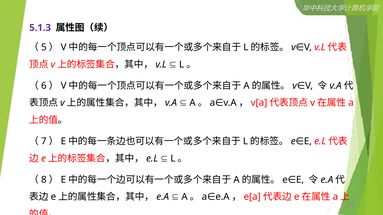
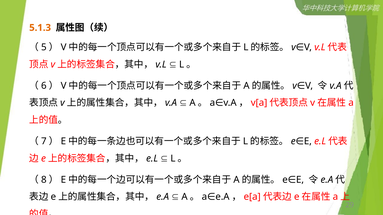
5.1.3 colour: purple -> orange (40, 28)
